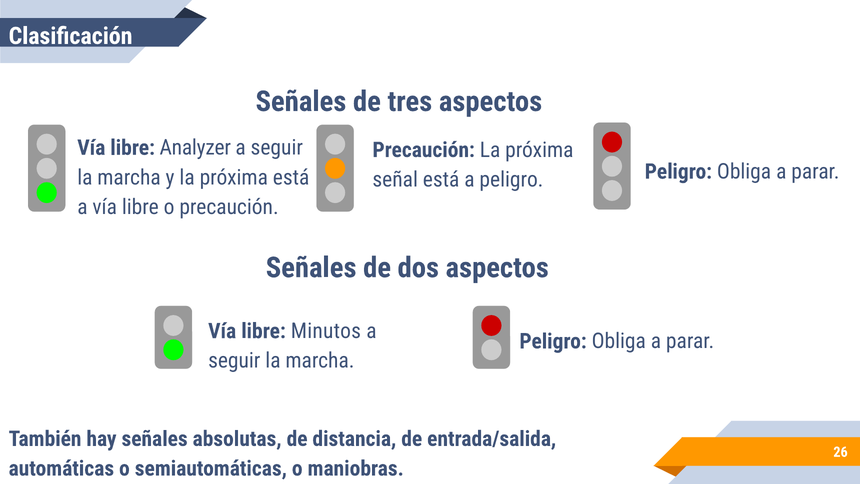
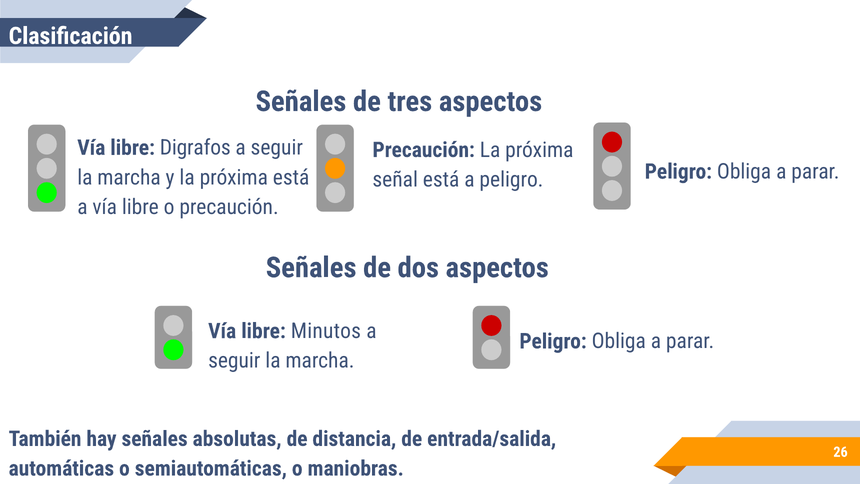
Analyzer: Analyzer -> Digrafos (195, 148)
